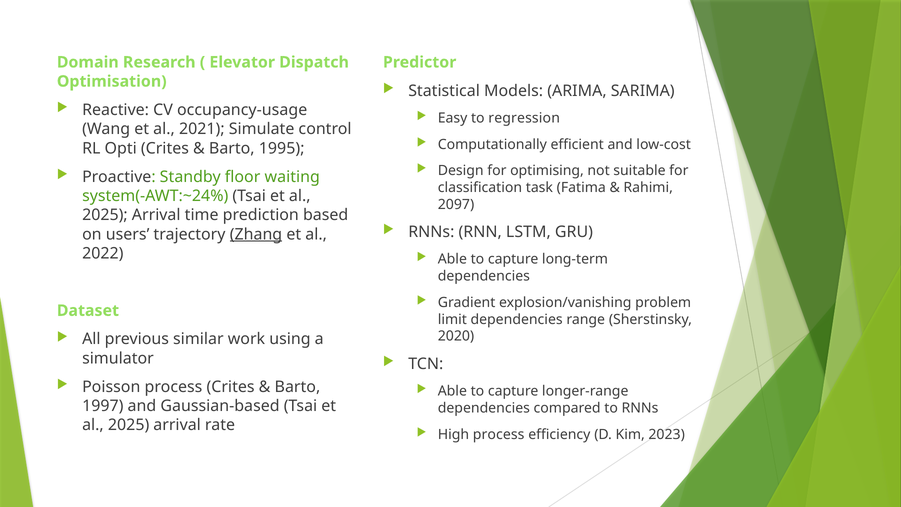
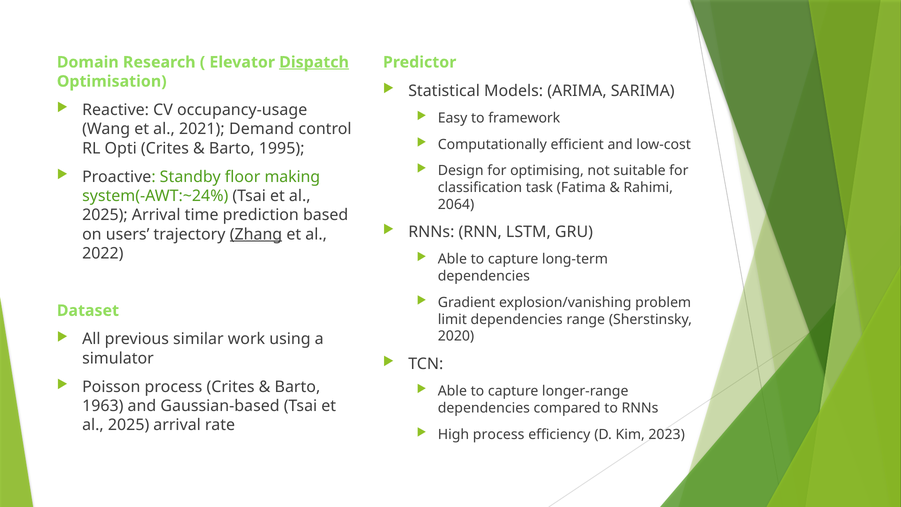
Dispatch underline: none -> present (314, 62)
regression: regression -> framework (524, 118)
Simulate: Simulate -> Demand (262, 129)
waiting: waiting -> making (292, 177)
2097: 2097 -> 2064 (456, 204)
1997: 1997 -> 1963 (103, 406)
